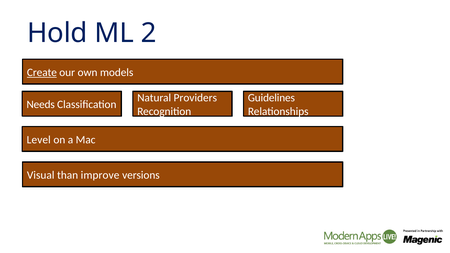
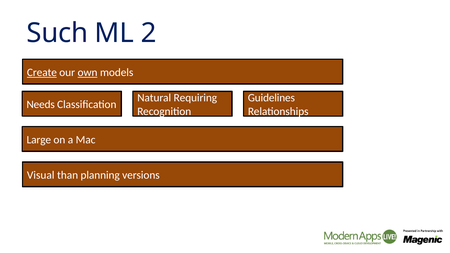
Hold: Hold -> Such (57, 33)
own underline: none -> present (88, 72)
Providers: Providers -> Requiring (195, 98)
Level: Level -> Large (39, 140)
improve: improve -> planning (100, 175)
